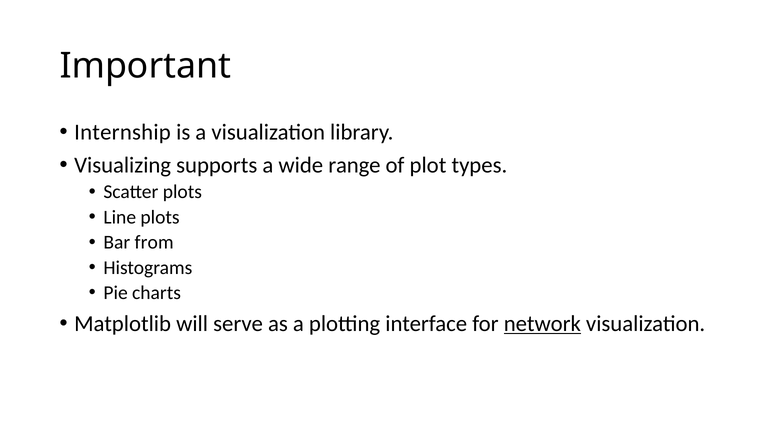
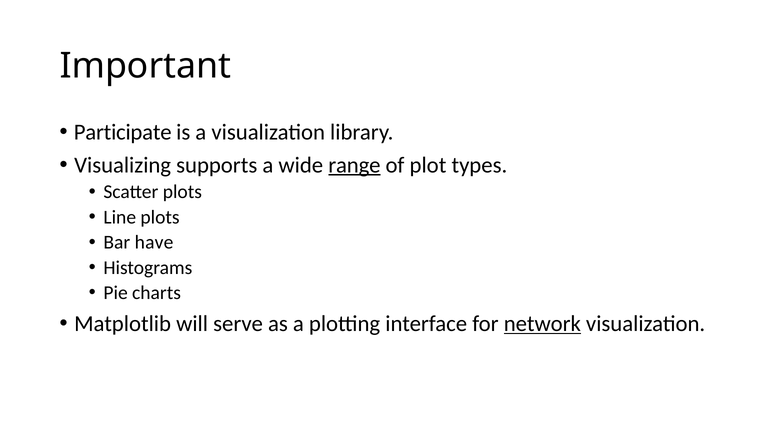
Internship: Internship -> Participate (123, 132)
range underline: none -> present (354, 165)
from: from -> have (154, 242)
